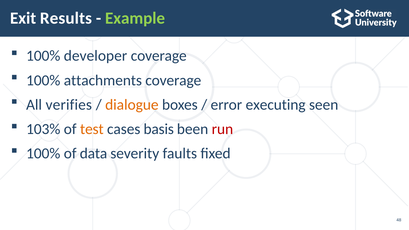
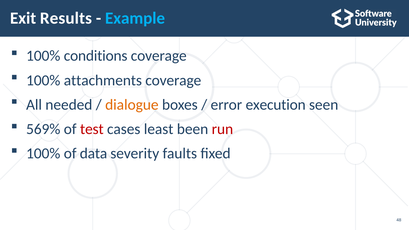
Example colour: light green -> light blue (135, 18)
developer: developer -> conditions (96, 56)
verifies: verifies -> needed (69, 105)
executing: executing -> execution (276, 105)
103%: 103% -> 569% (43, 129)
test colour: orange -> red (92, 129)
basis: basis -> least (159, 129)
